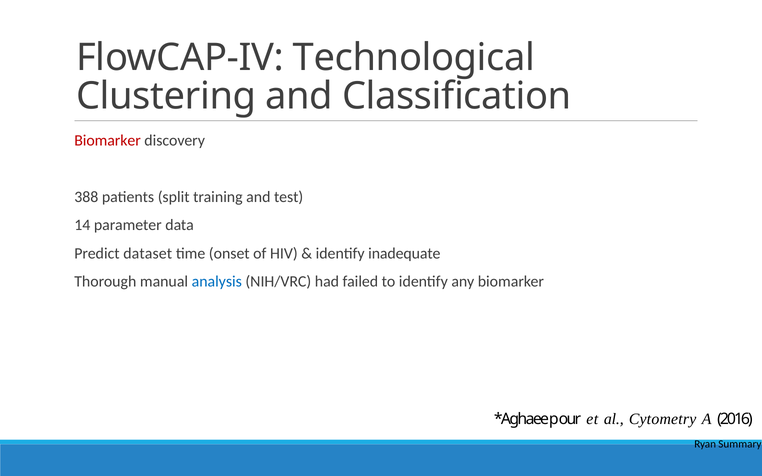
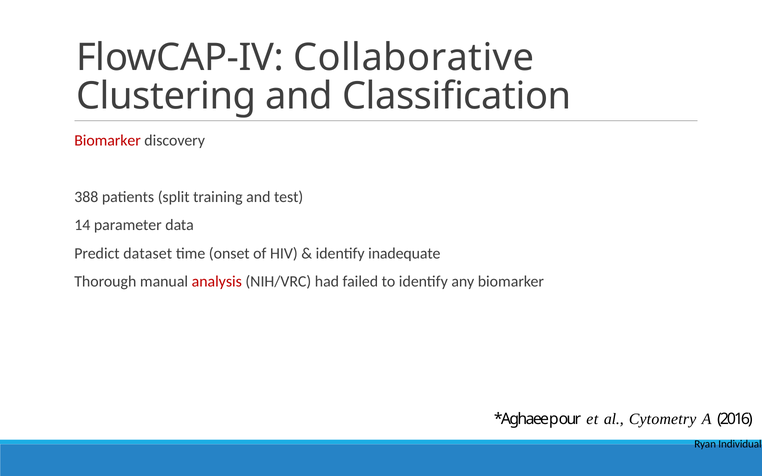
Technological: Technological -> Collaborative (414, 58)
analysis colour: blue -> red (217, 282)
Summary: Summary -> Individual (740, 444)
